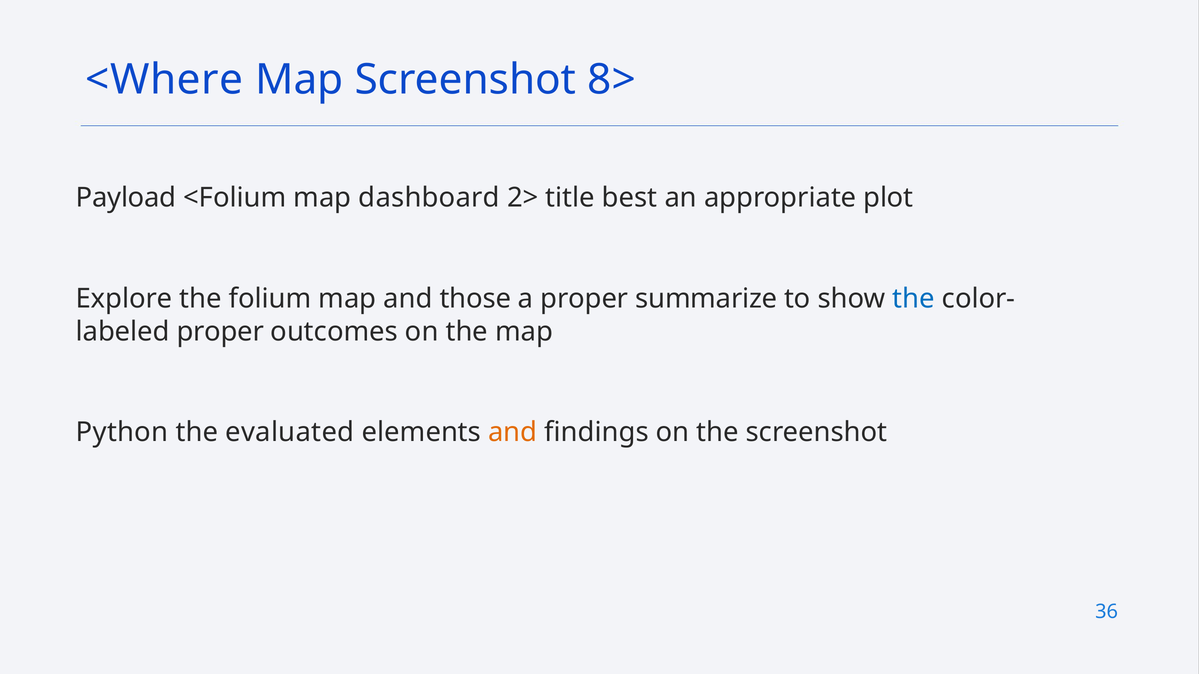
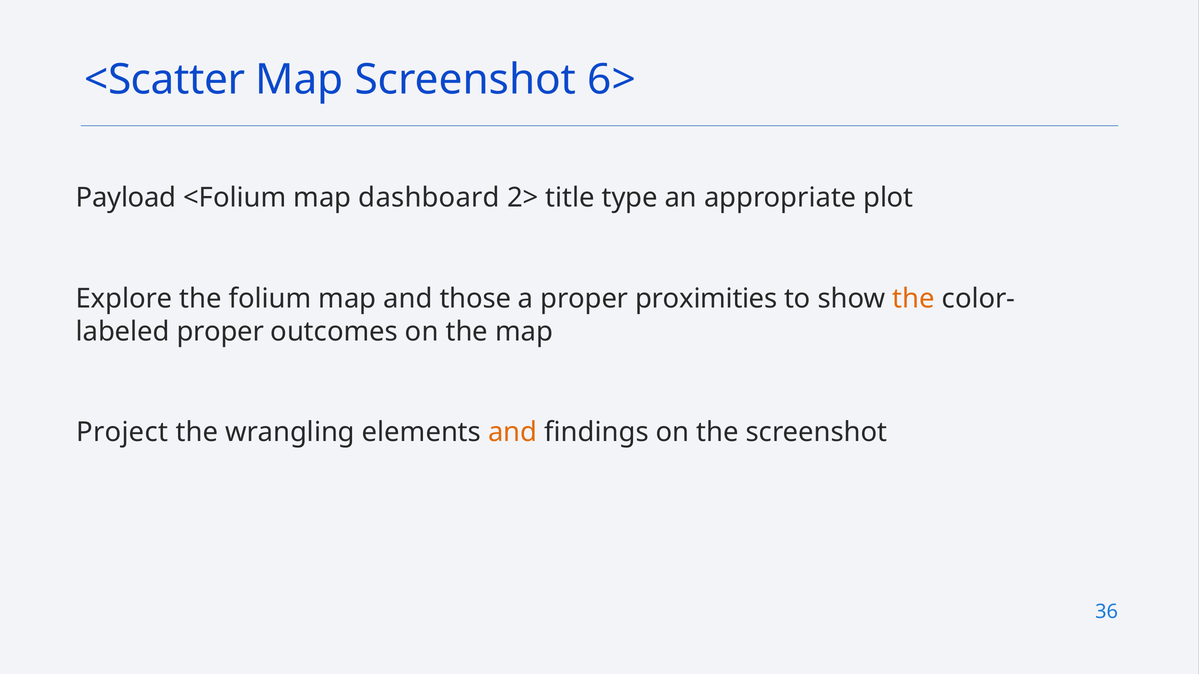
<Where: <Where -> <Scatter (165, 80)
8>: 8> -> 6> (612, 80)
best: best -> type (630, 198)
summarize: summarize -> proximities (706, 299)
the colour: blue -> orange (914, 299)
Python: Python -> Project (122, 432)
evaluated: evaluated -> wrangling (290, 432)
